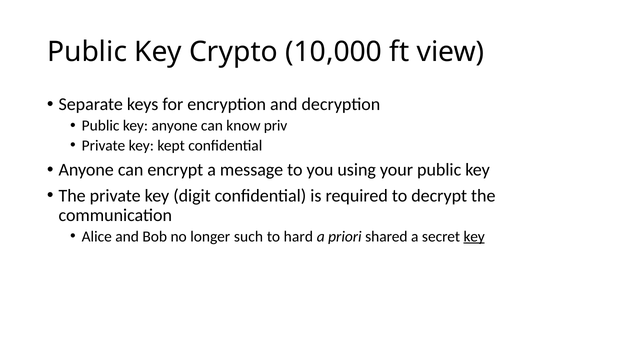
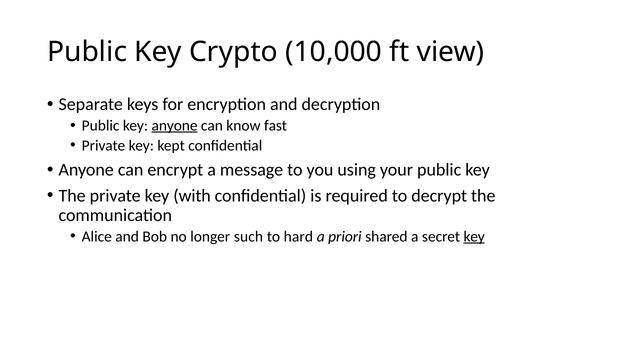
anyone underline: none -> present (175, 126)
priv: priv -> fast (276, 126)
digit: digit -> with (192, 196)
